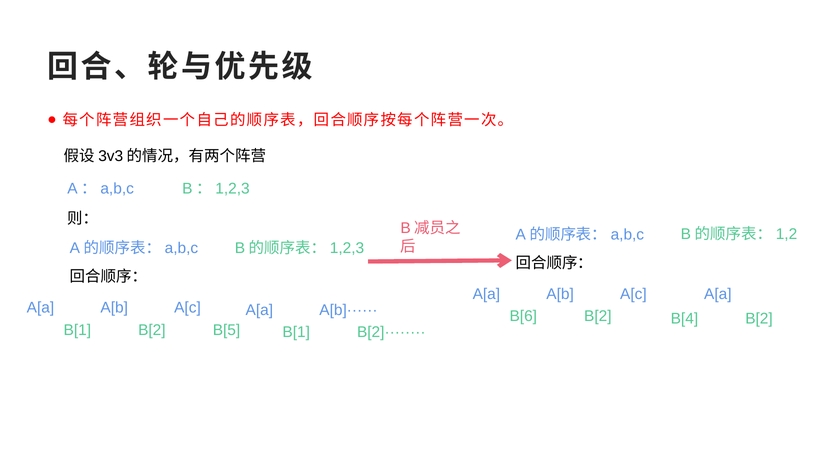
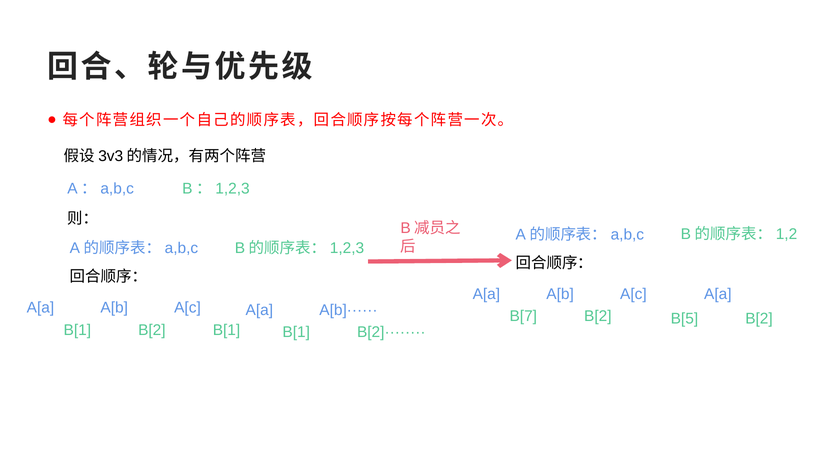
B[6: B[6 -> B[7 (523, 316)
B[4: B[4 -> B[5 (684, 319)
B[2 B[5: B[5 -> B[1 (226, 330)
